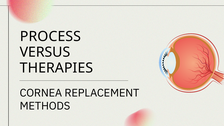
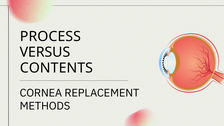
THERAPIES: THERAPIES -> CONTENTS (56, 68)
